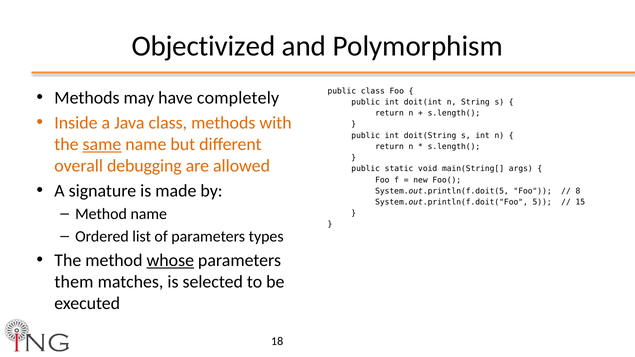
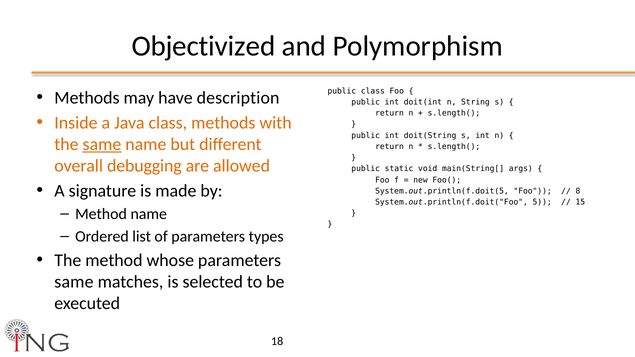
completely: completely -> description (238, 98)
whose underline: present -> none (170, 261)
them: them -> same (74, 282)
